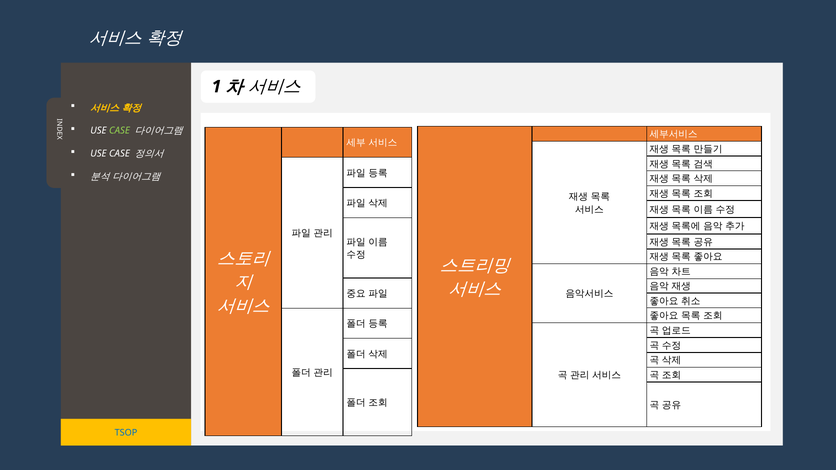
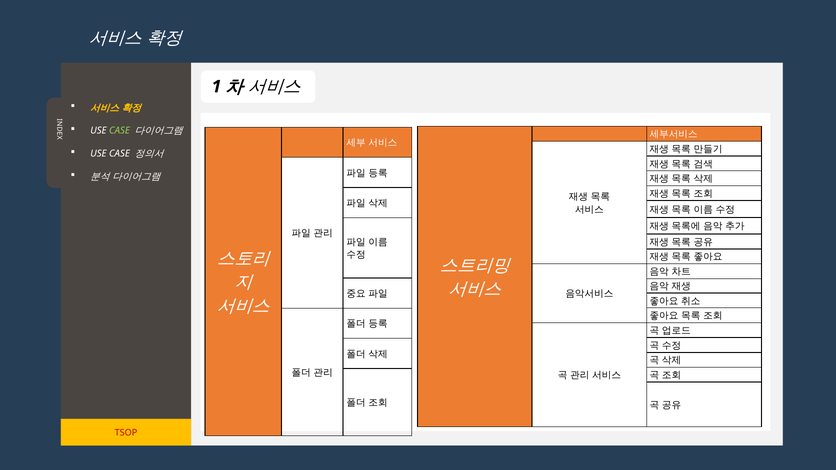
TSOP colour: blue -> red (126, 433)
